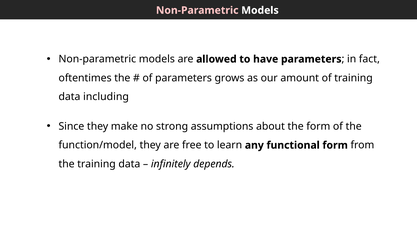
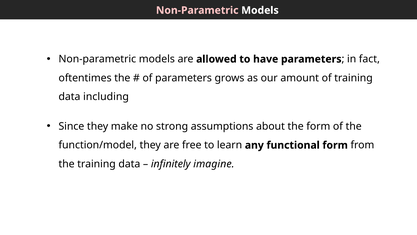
depends: depends -> imagine (214, 164)
